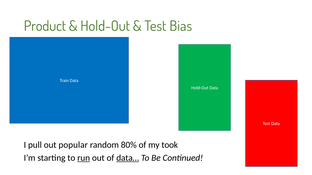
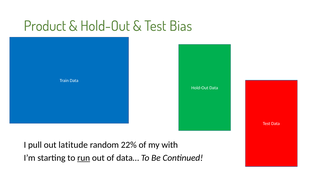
popular: popular -> latitude (73, 145)
80%: 80% -> 22% (129, 145)
took: took -> with (170, 145)
data… underline: present -> none (128, 158)
